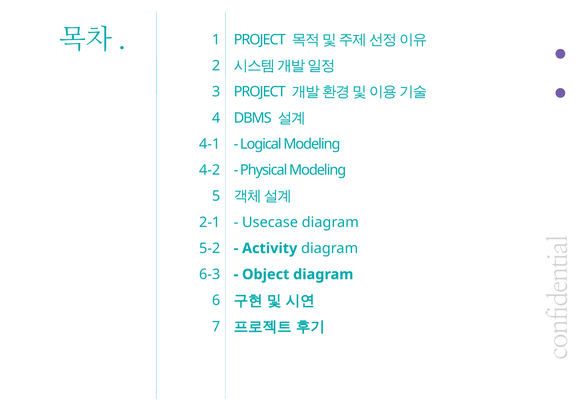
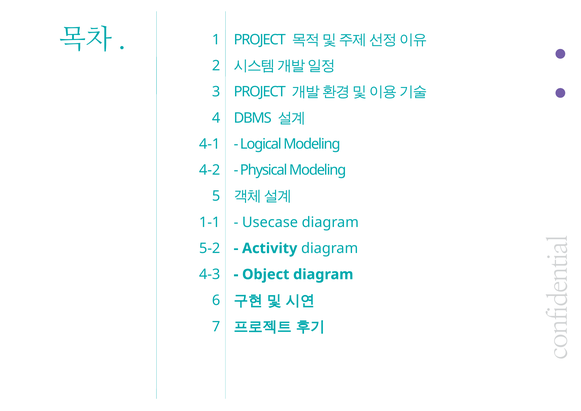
2-1: 2-1 -> 1-1 (210, 222)
6-3: 6-3 -> 4-3 (210, 274)
